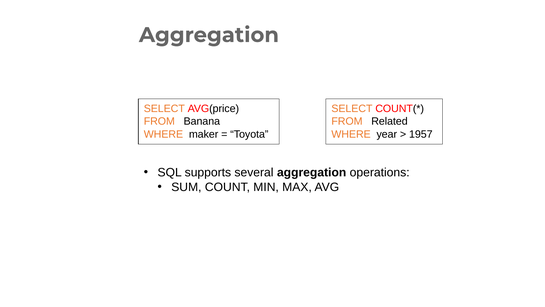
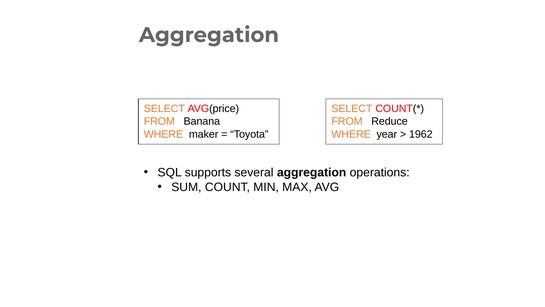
Related: Related -> Reduce (389, 121)
1957: 1957 -> 1962 (421, 134)
